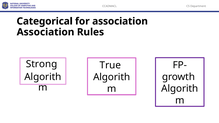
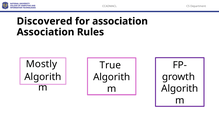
Categorical: Categorical -> Discovered (45, 21)
Strong: Strong -> Mostly (42, 64)
